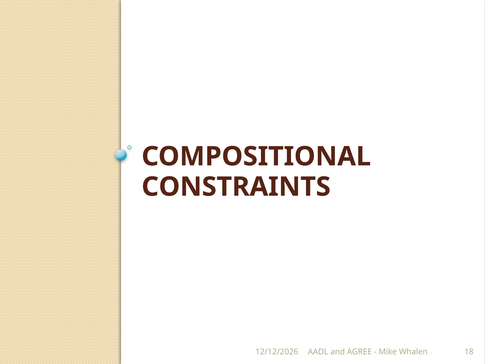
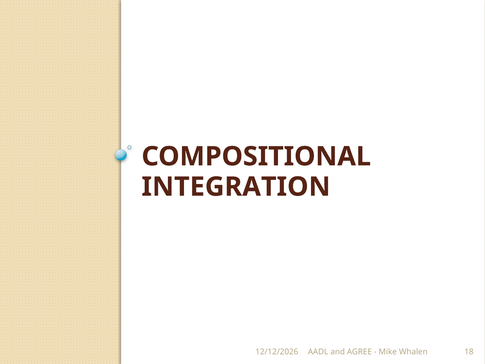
CONSTRAINTS: CONSTRAINTS -> INTEGRATION (236, 187)
